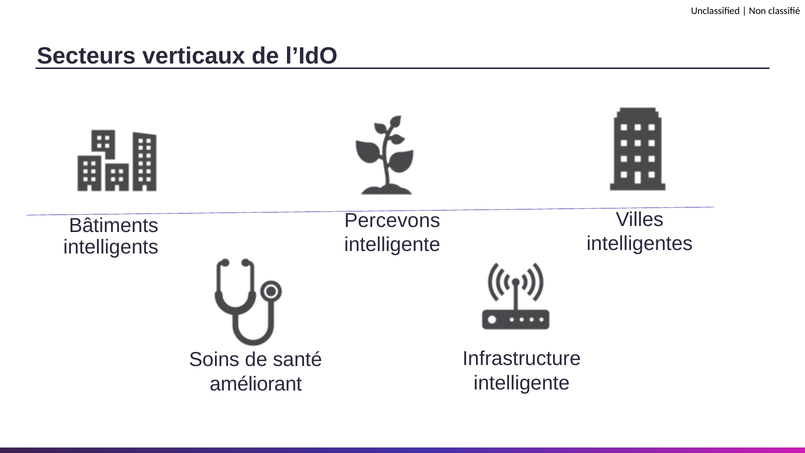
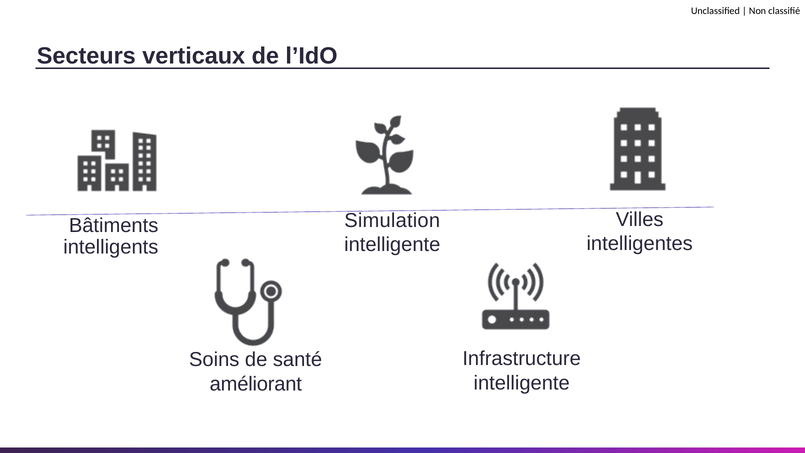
Percevons: Percevons -> Simulation (392, 220)
